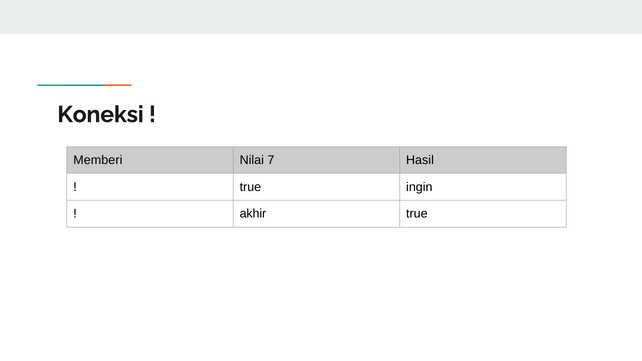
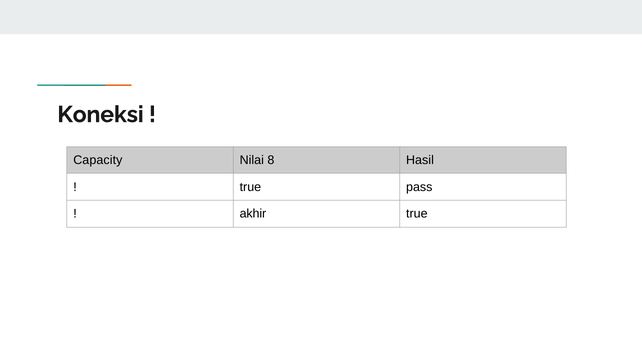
Memberi: Memberi -> Capacity (98, 160)
7: 7 -> 8 (271, 160)
ingin: ingin -> pass (419, 187)
